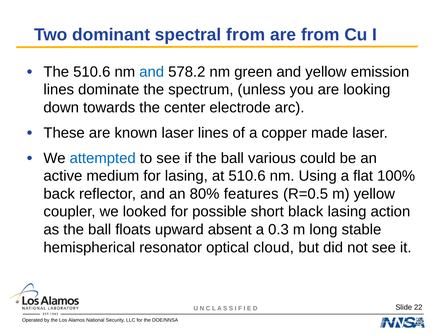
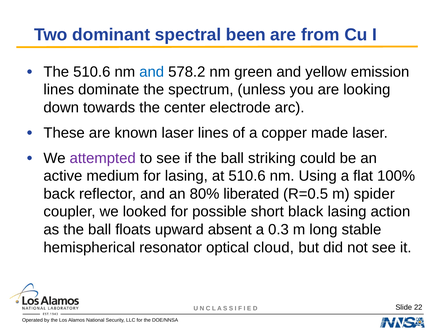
spectral from: from -> been (246, 35)
attempted colour: blue -> purple (103, 158)
various: various -> striking (272, 158)
features: features -> liberated (251, 194)
m yellow: yellow -> spider (374, 194)
